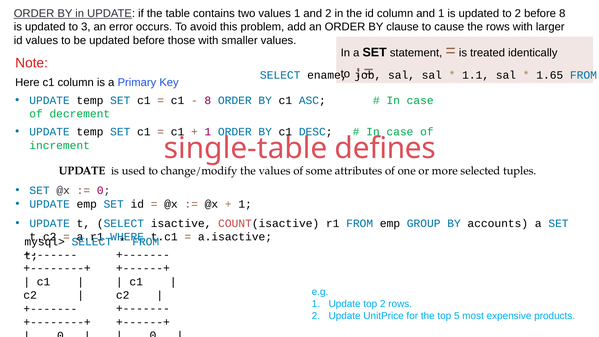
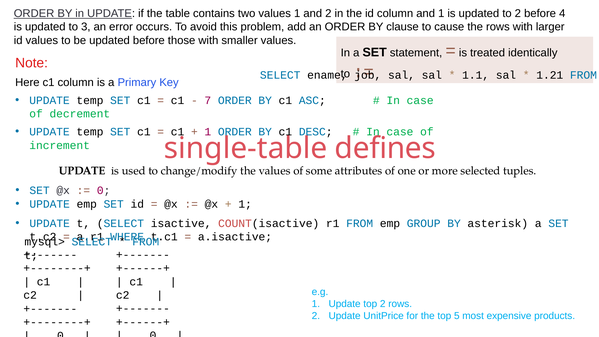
before 8: 8 -> 4 (562, 13)
1.65: 1.65 -> 1.21 (550, 75)
8: 8 -> 7 (208, 100)
accounts: accounts -> asterisk (498, 223)
